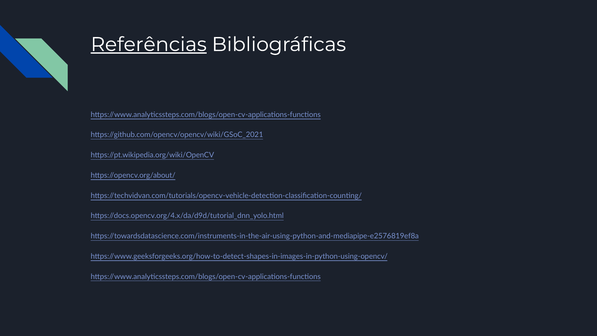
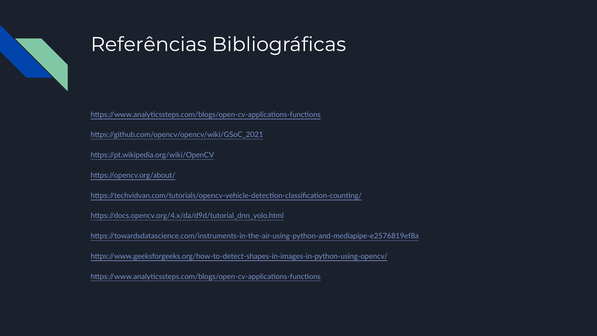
Referências underline: present -> none (149, 44)
